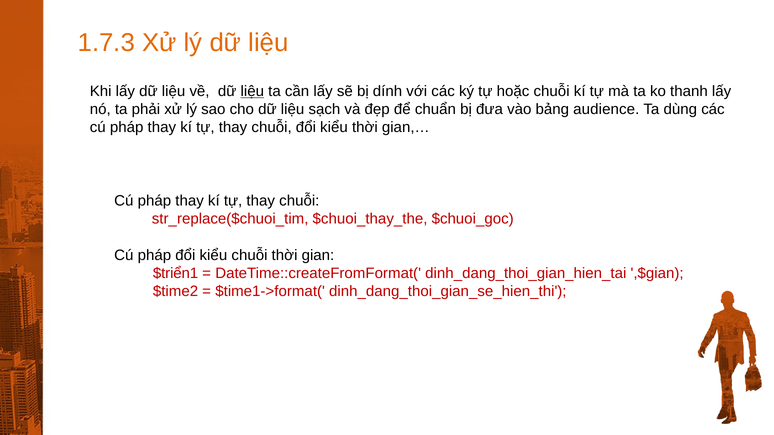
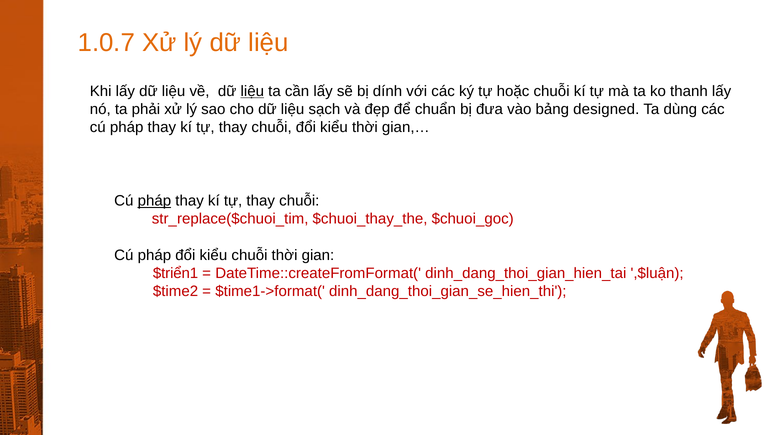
1.7.3: 1.7.3 -> 1.0.7 (106, 43)
audience: audience -> designed (606, 109)
pháp underline: none -> present (154, 201)
,$gian: ,$gian -> ,$luận (657, 273)
